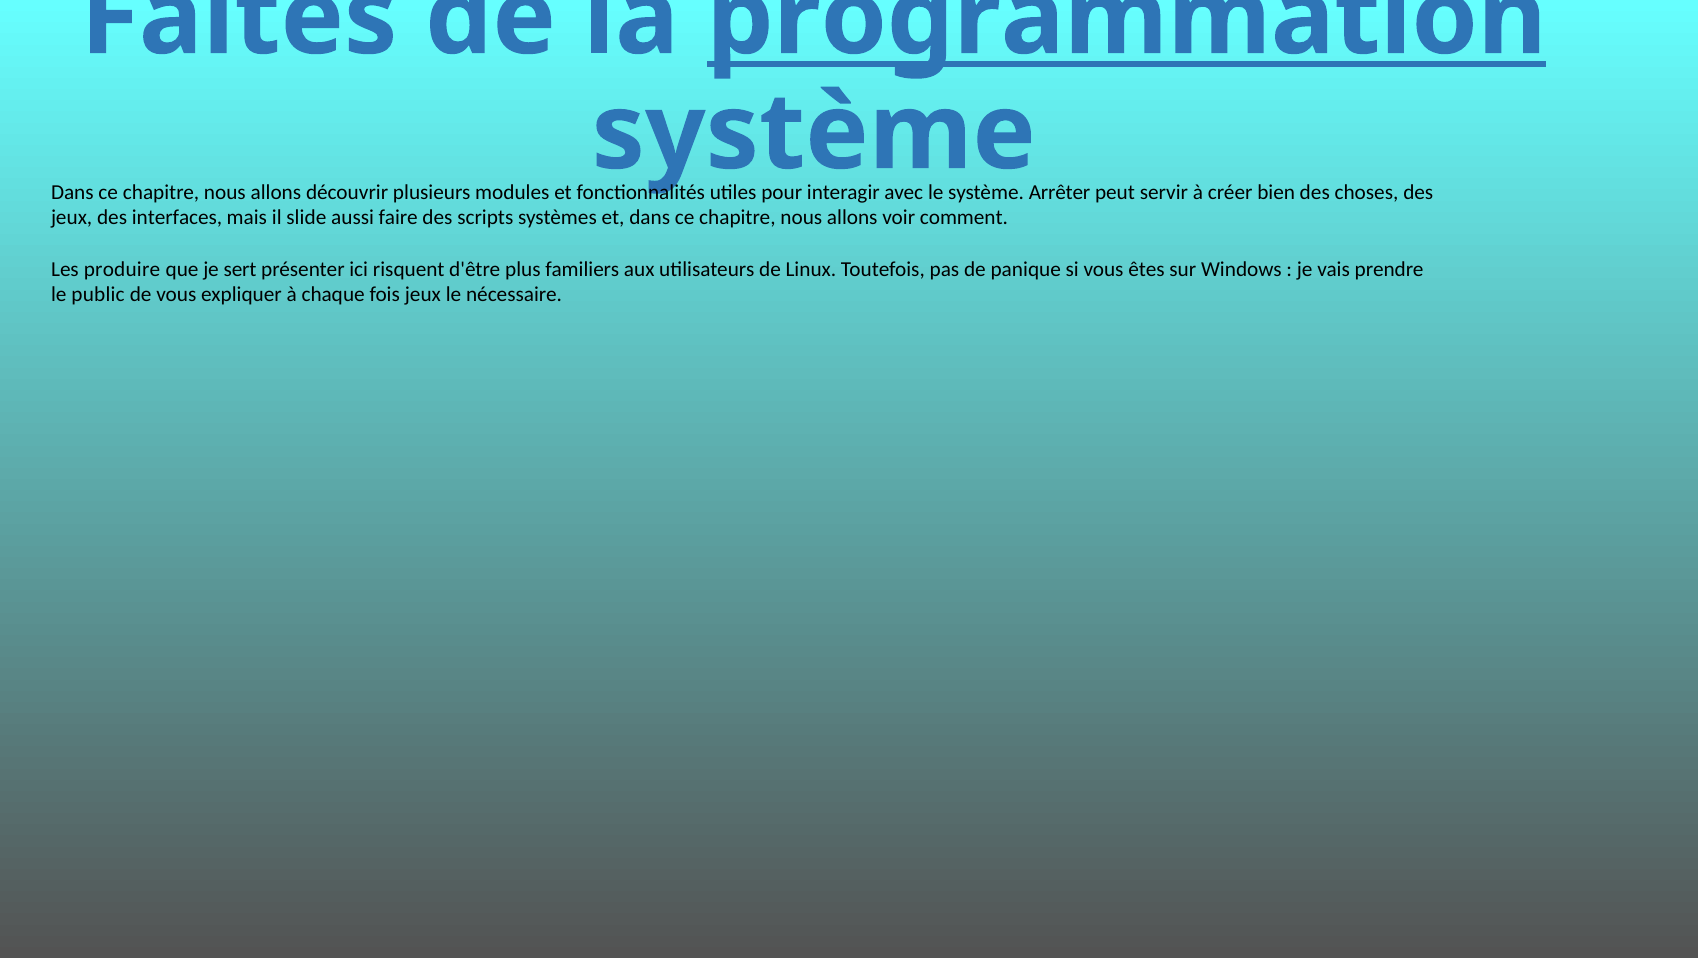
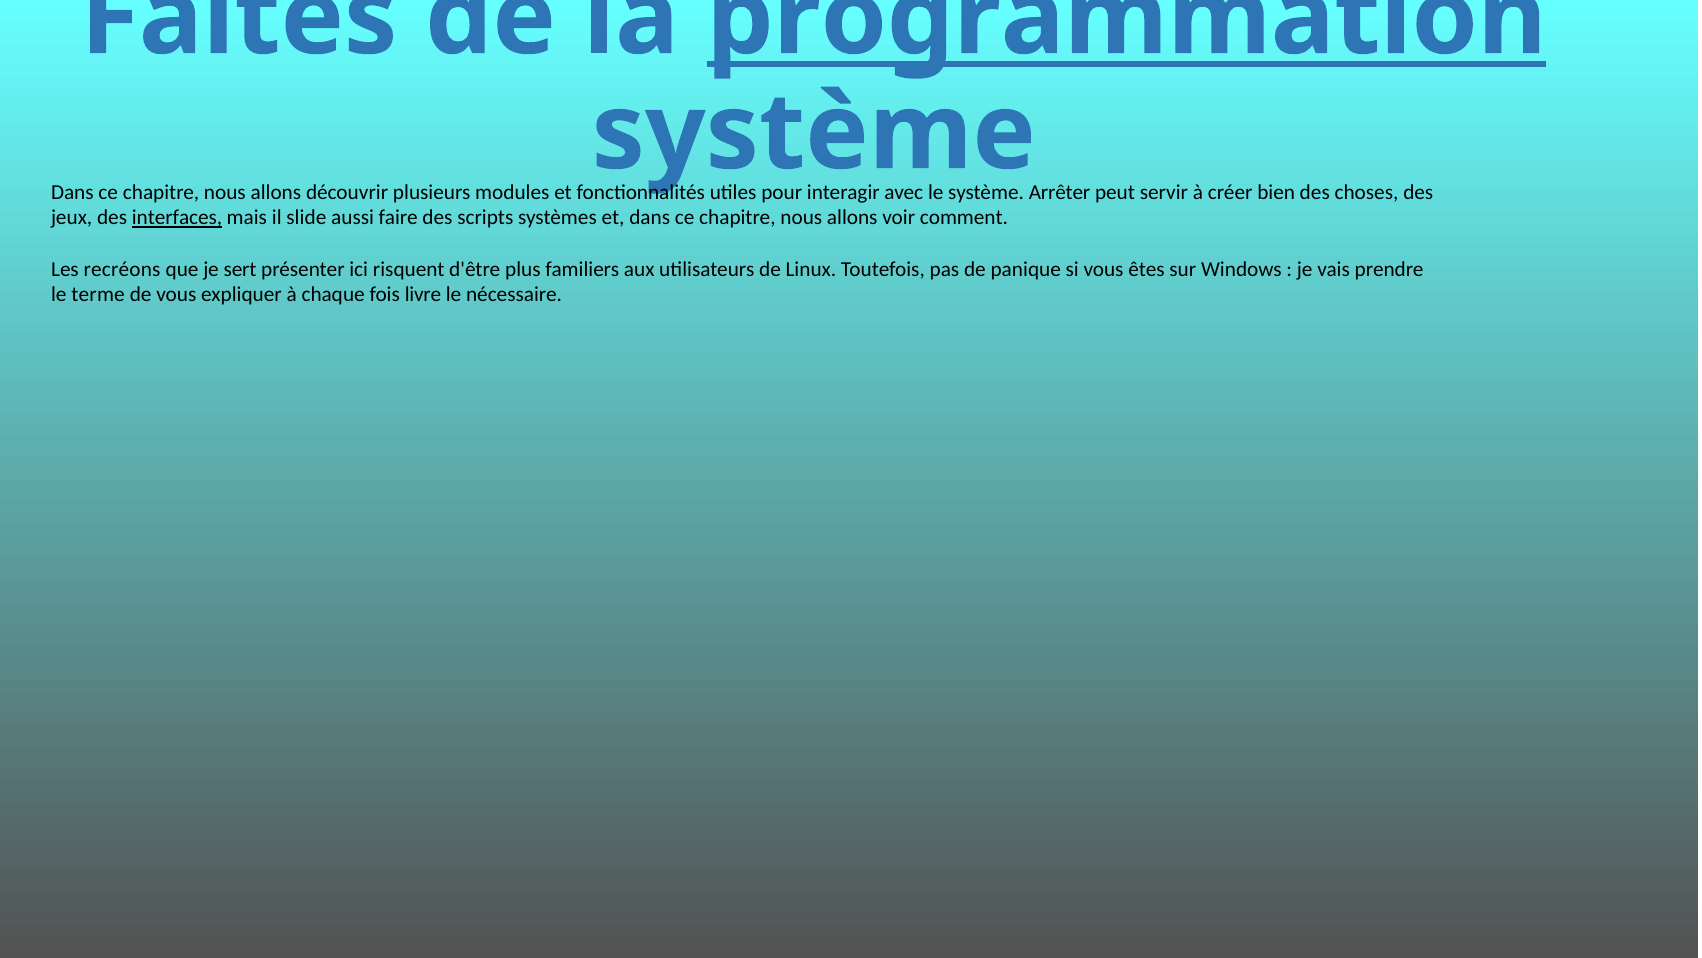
interfaces underline: none -> present (177, 218)
produire: produire -> recréons (122, 269)
public: public -> terme (98, 294)
fois jeux: jeux -> livre (423, 294)
